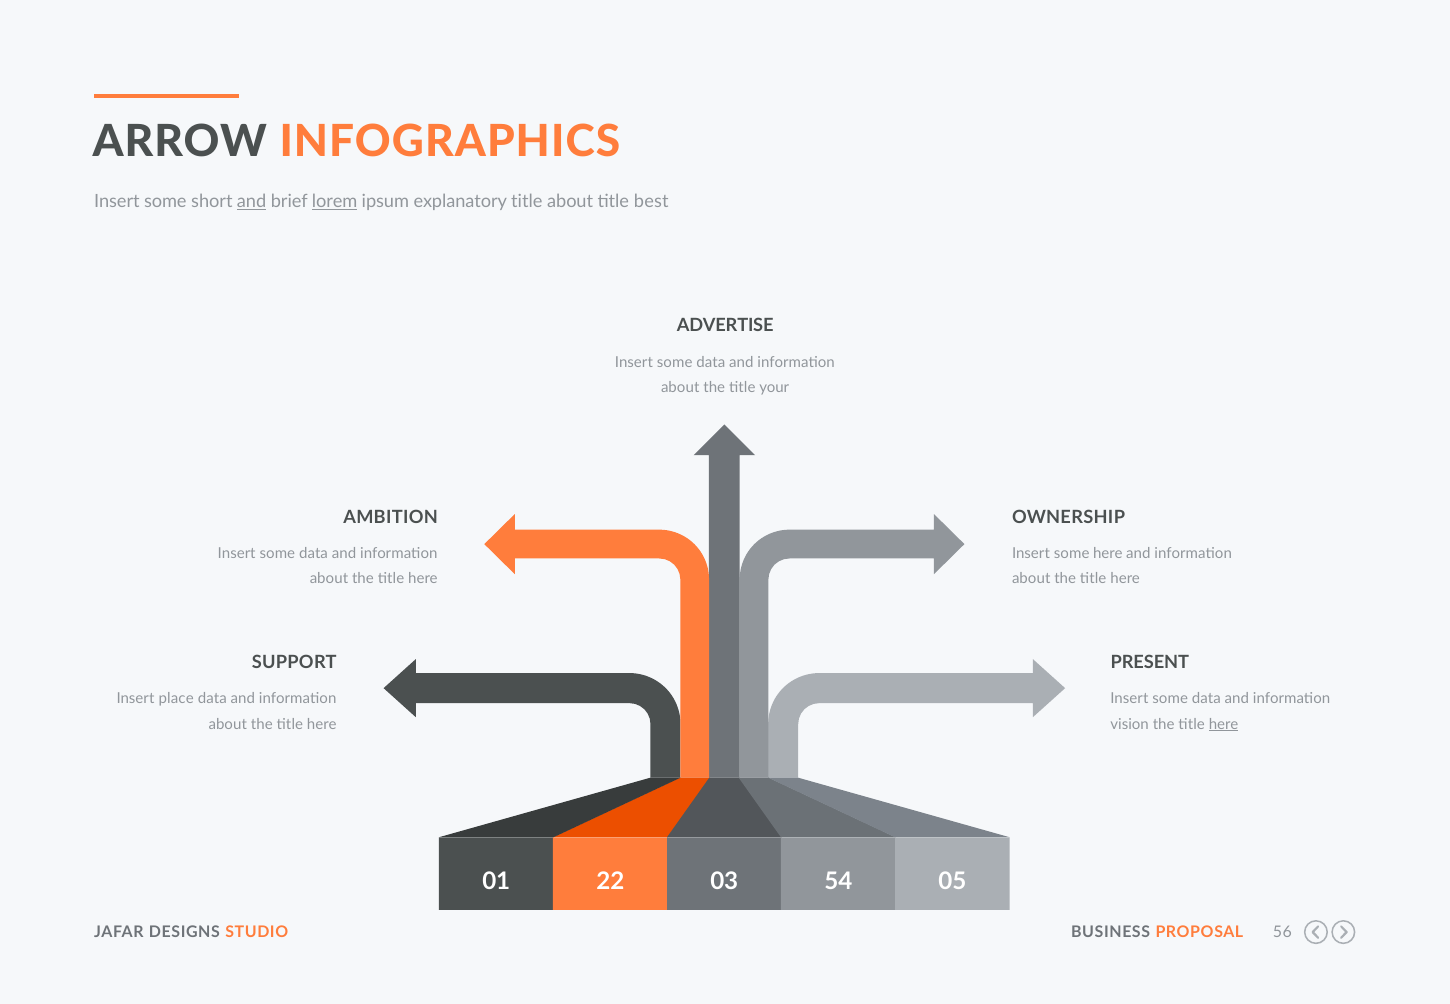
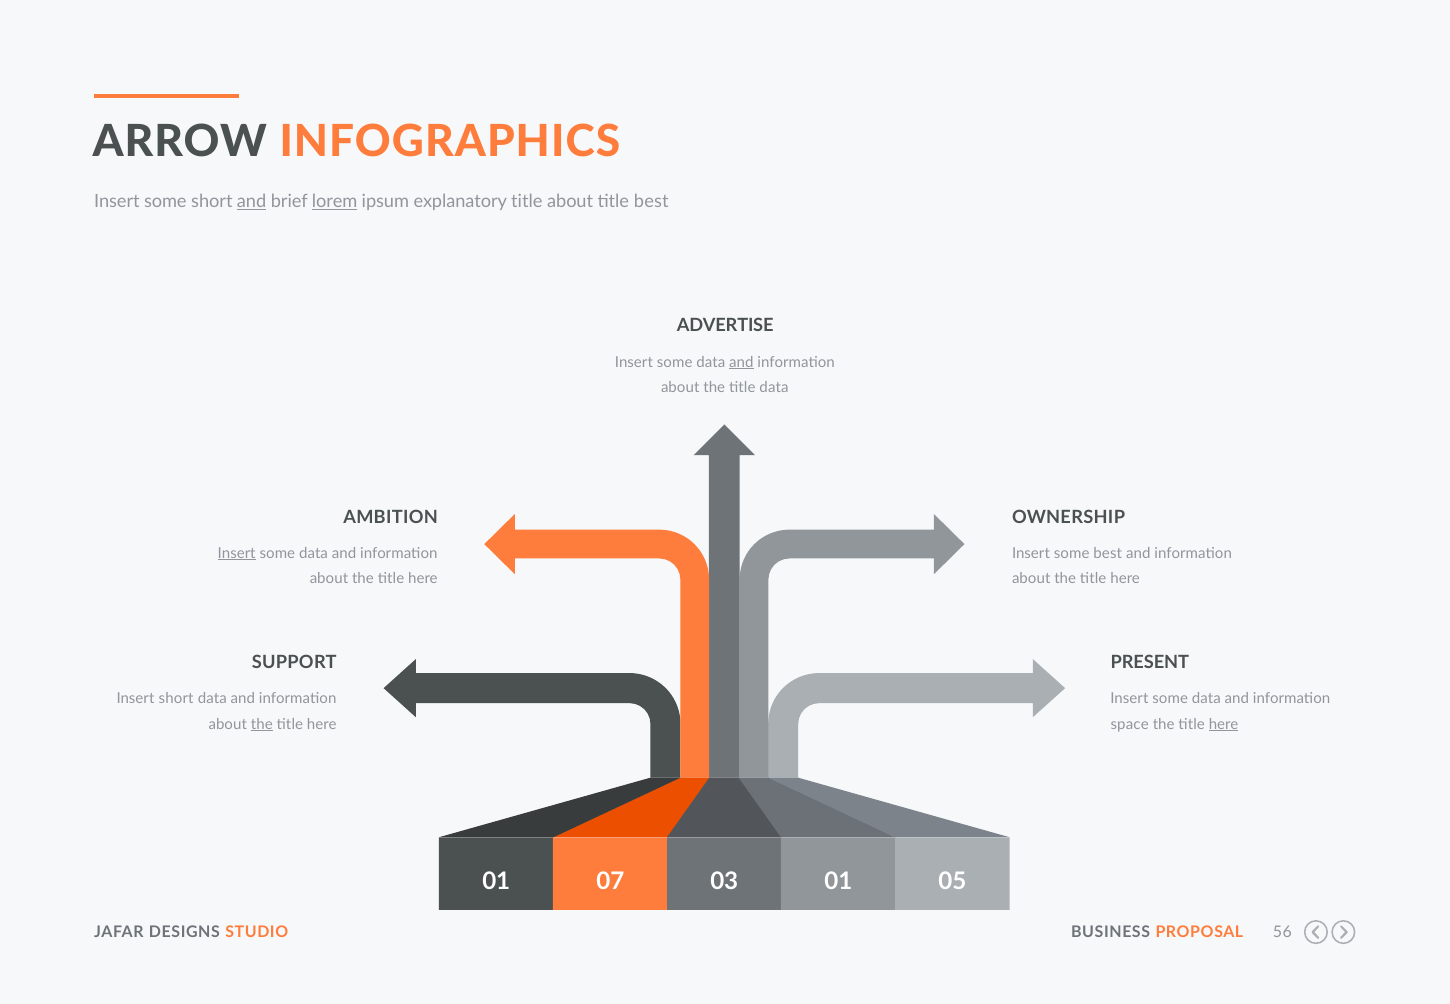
and underline: none -> present (741, 362)
title your: your -> data (774, 387)
Insert underline: none -> present (237, 553)
some here: here -> best (1108, 553)
Insert place: place -> short (176, 699)
the underline: none -> present (262, 724)
vision: vision -> space (1130, 724)
22: 22 -> 07 (610, 881)
03 54: 54 -> 01 (838, 881)
